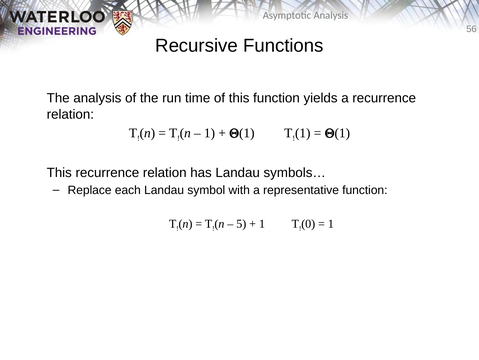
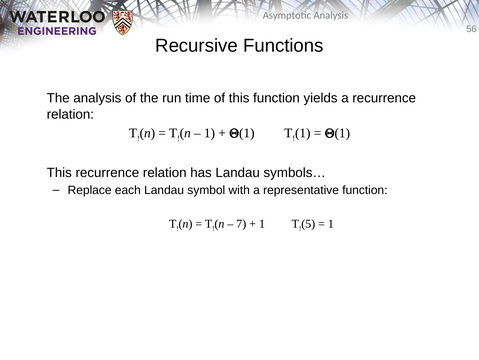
5: 5 -> 7 (241, 223)
0: 0 -> 5 (308, 223)
